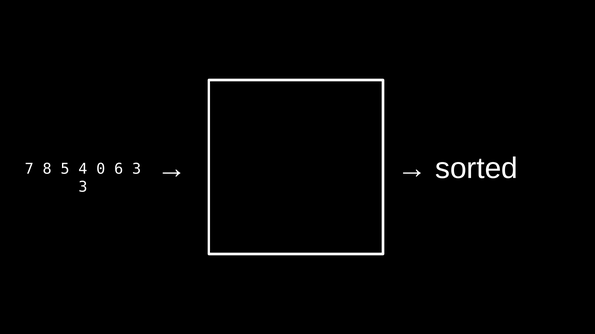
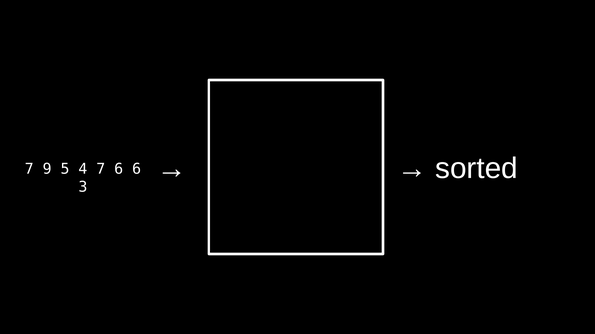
8: 8 -> 9 (47, 169)
4 0: 0 -> 7 (101, 169)
6 3: 3 -> 6 (137, 169)
